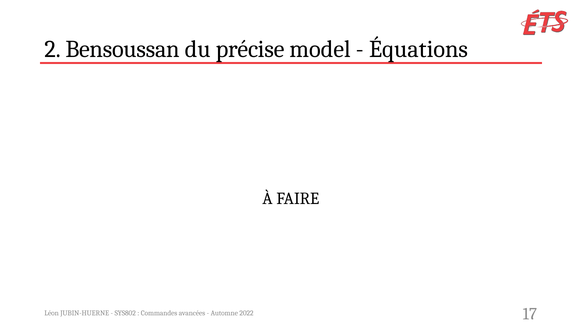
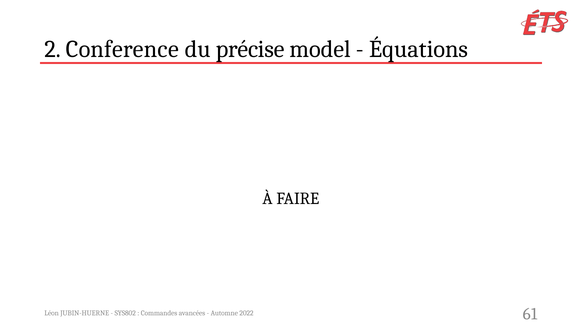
Bensoussan: Bensoussan -> Conference (122, 49)
17: 17 -> 61 (530, 313)
